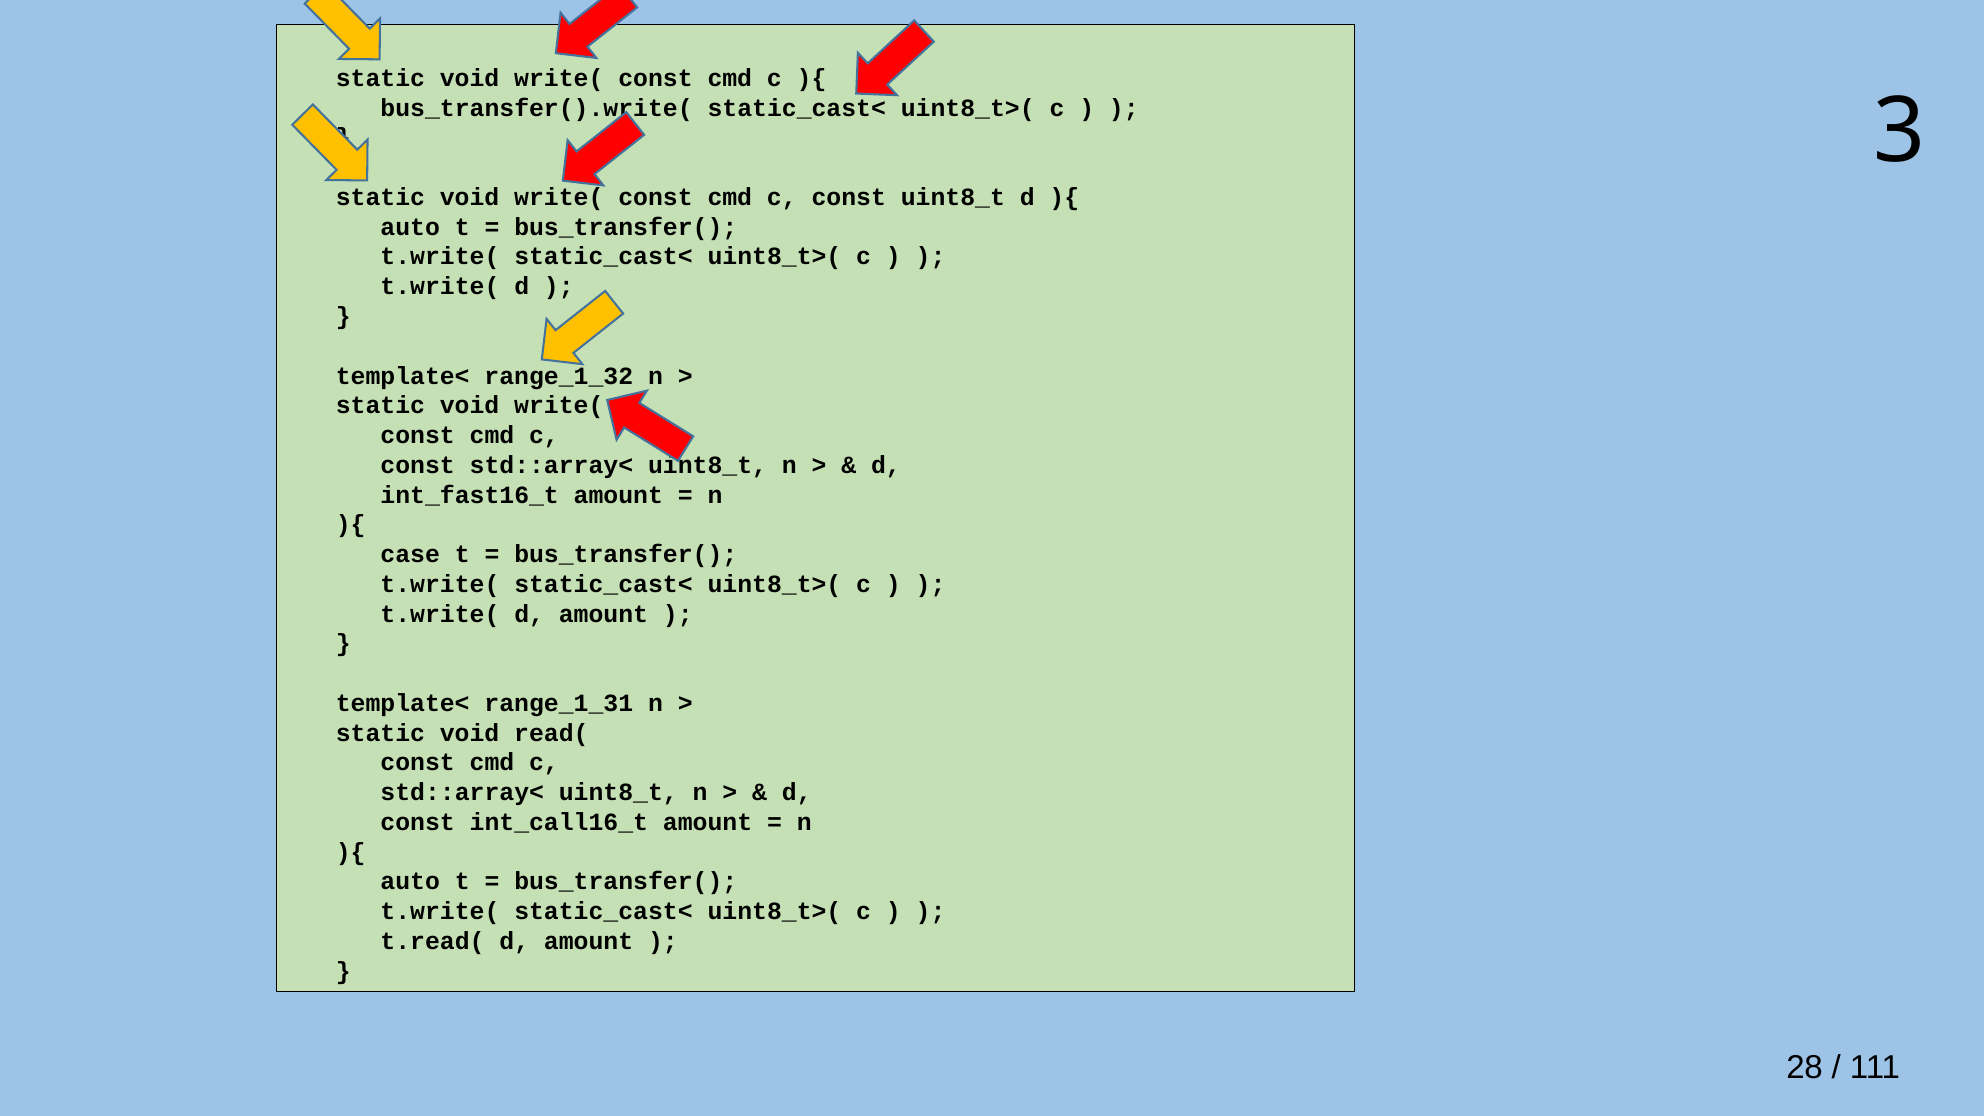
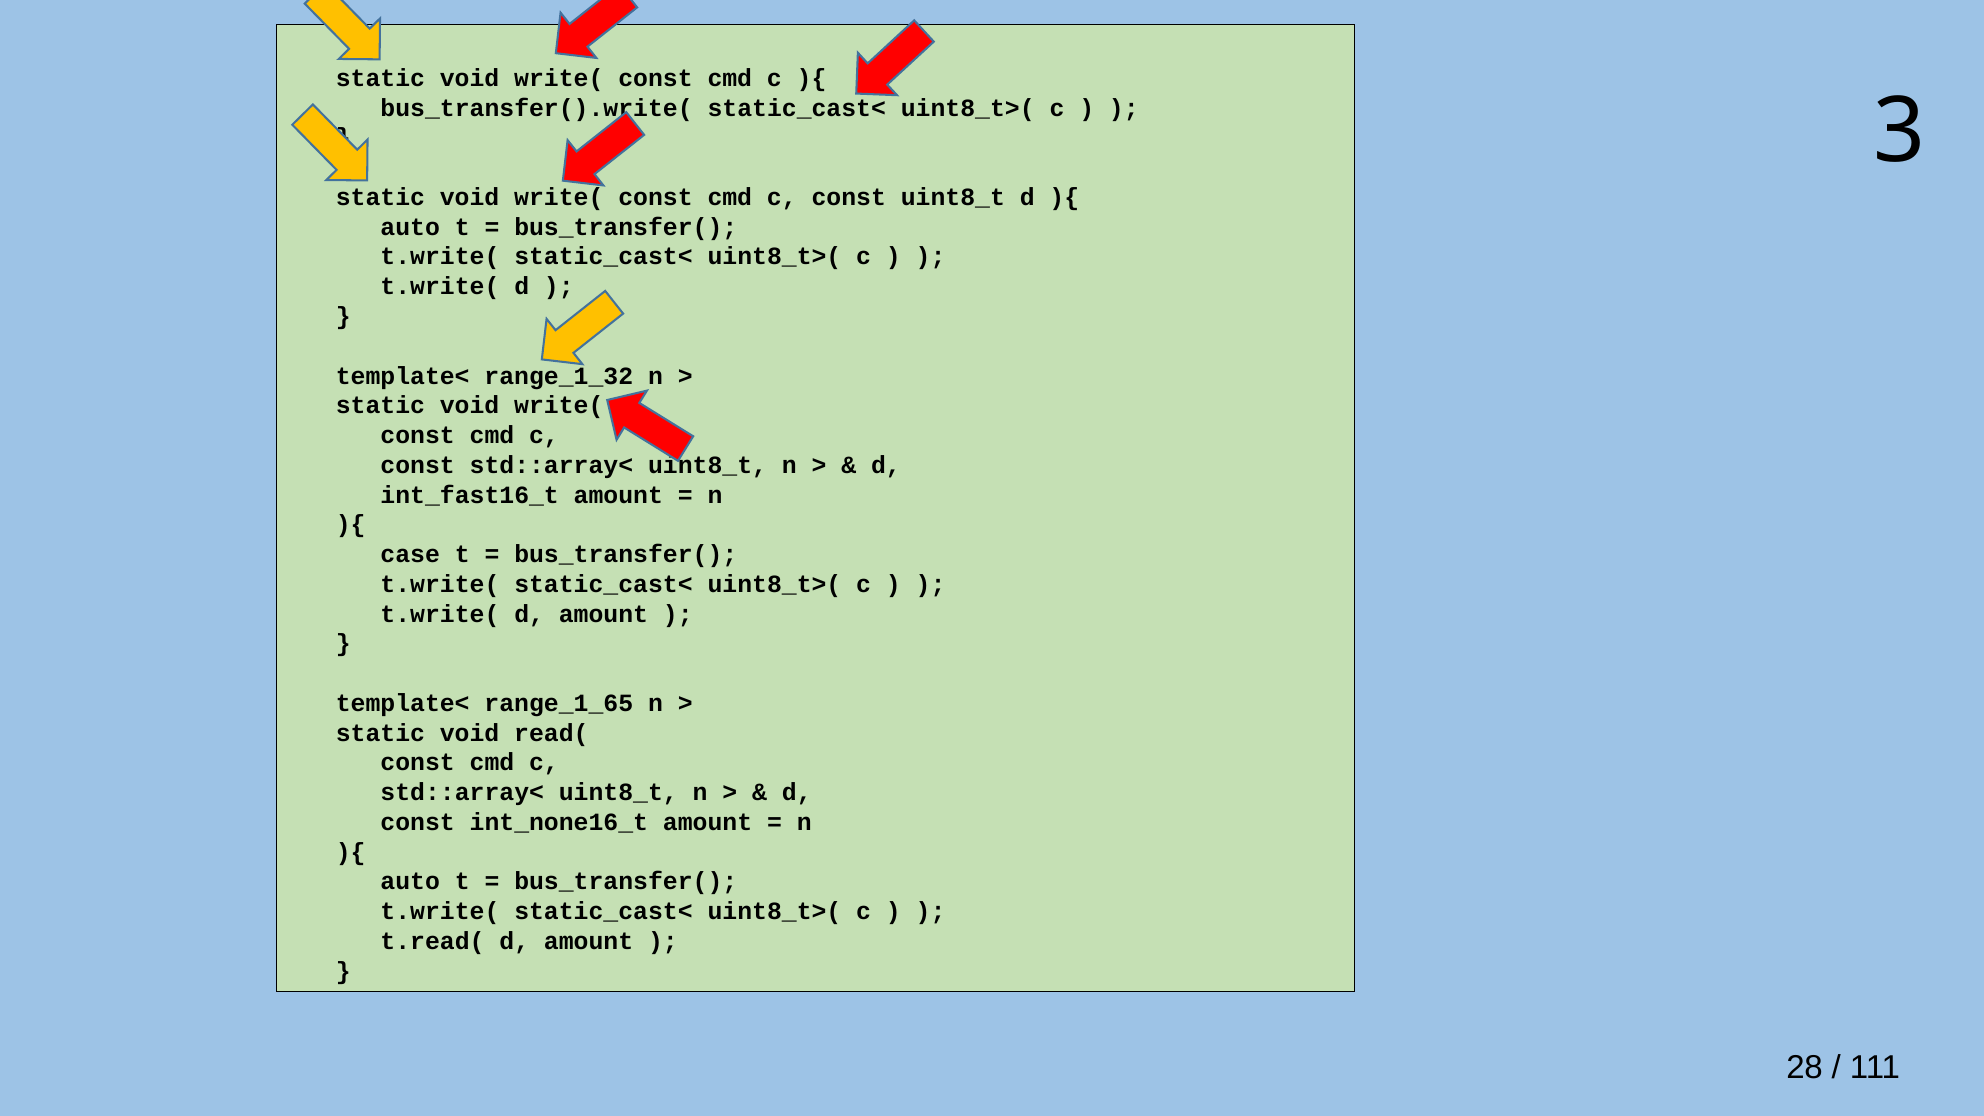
range_1_31: range_1_31 -> range_1_65 (559, 703)
int_call16_t: int_call16_t -> int_none16_t (559, 822)
